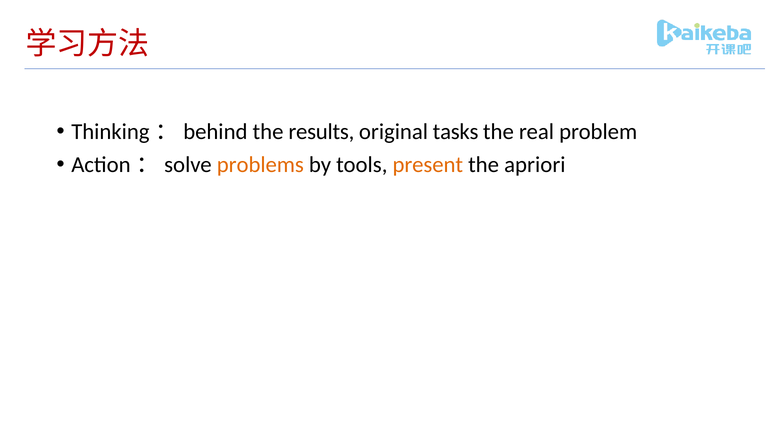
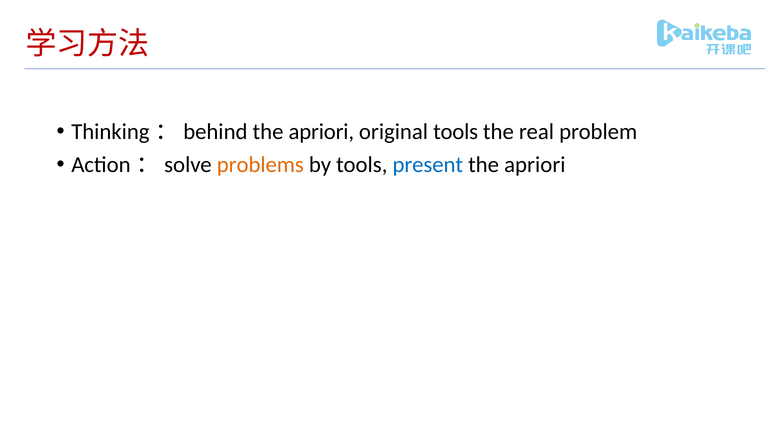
Thinking：behind the results: results -> apriori (321, 132)
original tasks: tasks -> tools (456, 132)
present colour: orange -> blue (428, 165)
